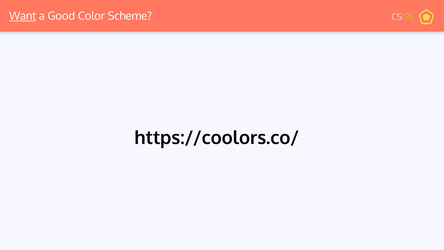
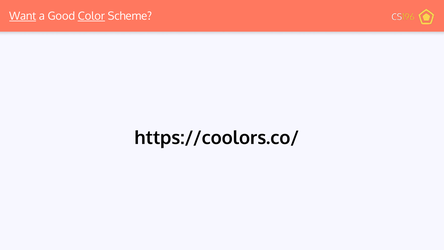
Color underline: none -> present (91, 16)
